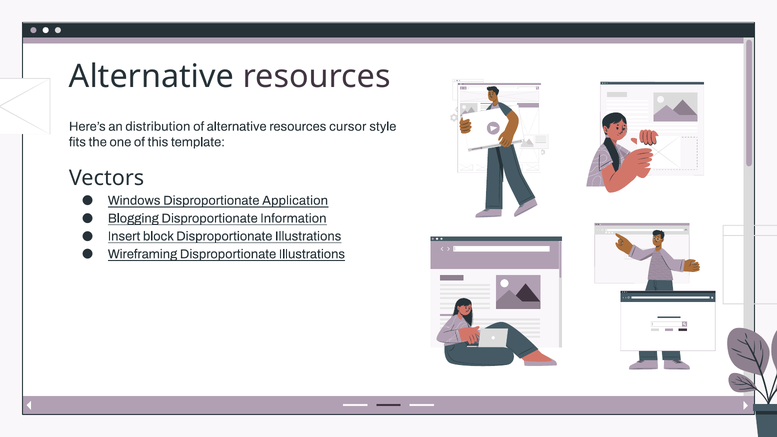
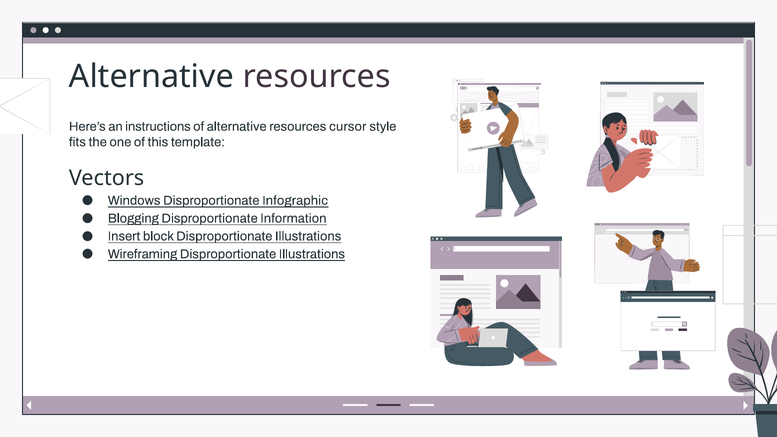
distribution: distribution -> instructions (158, 126)
Application: Application -> Infographic (295, 200)
